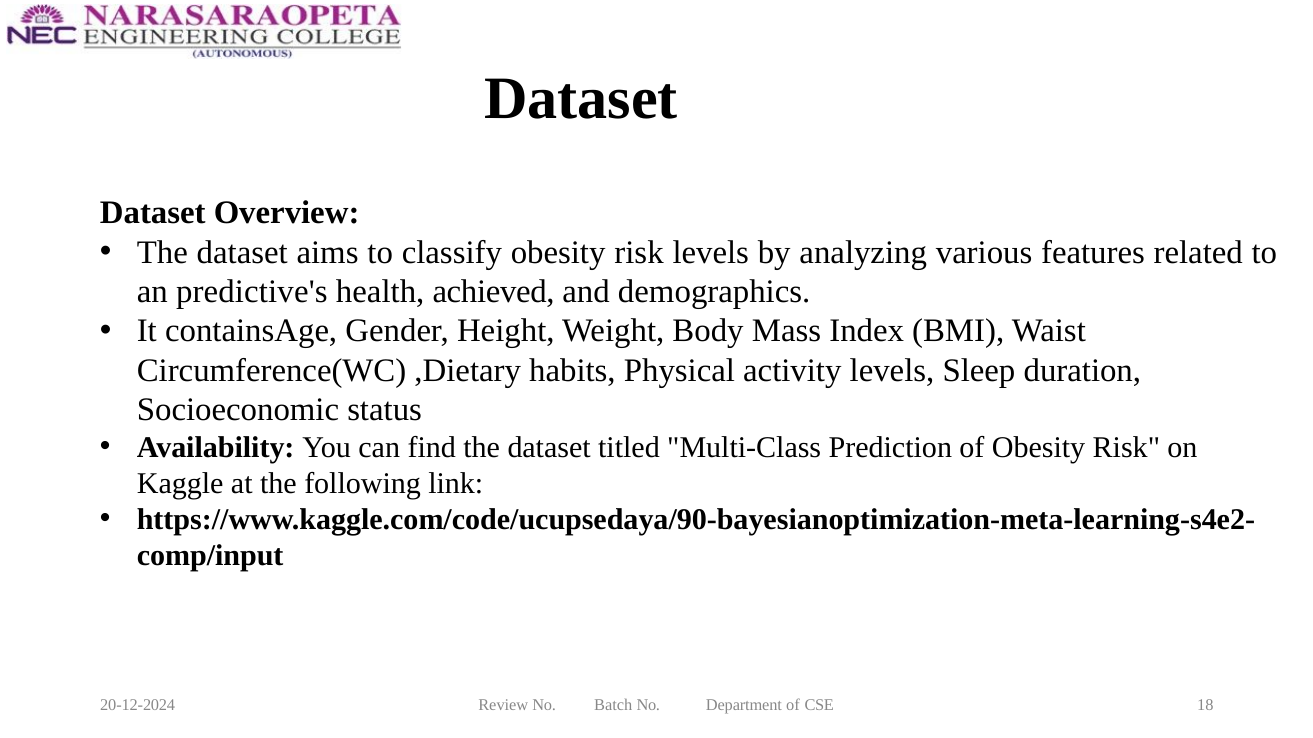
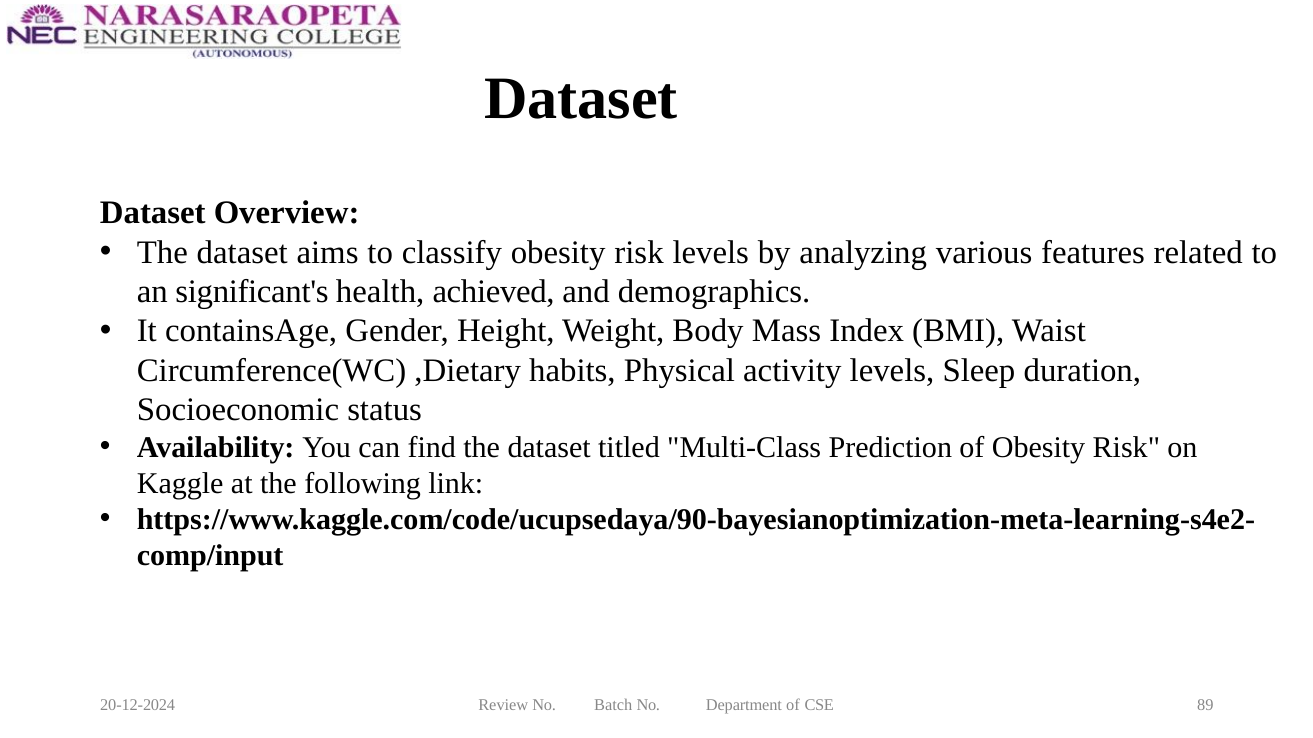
predictive's: predictive's -> significant's (252, 292)
18: 18 -> 89 (1205, 705)
